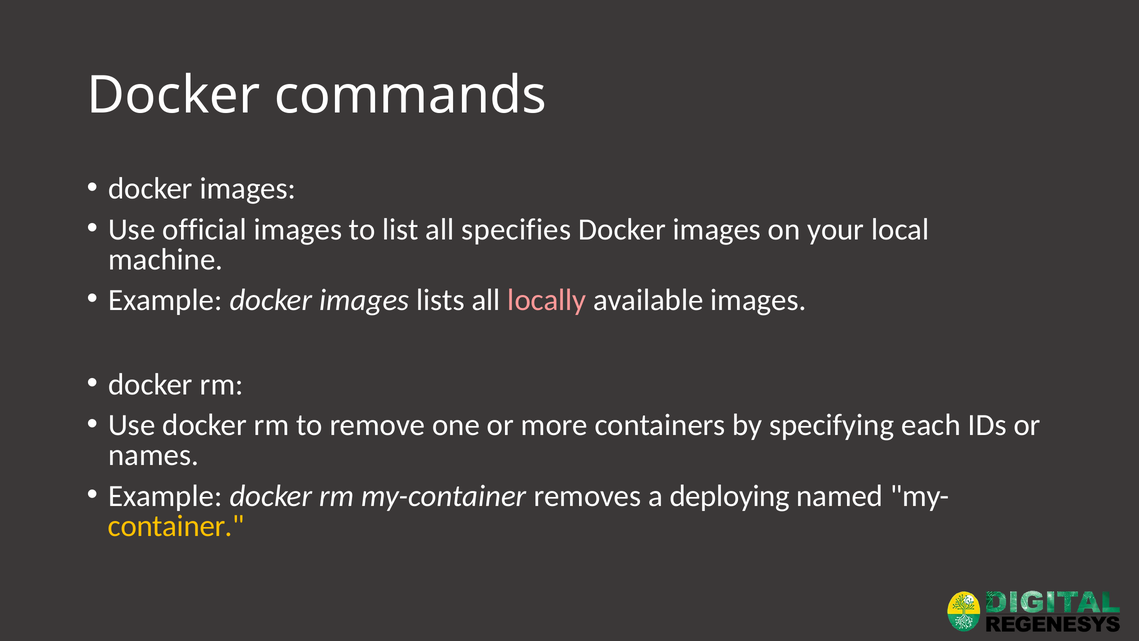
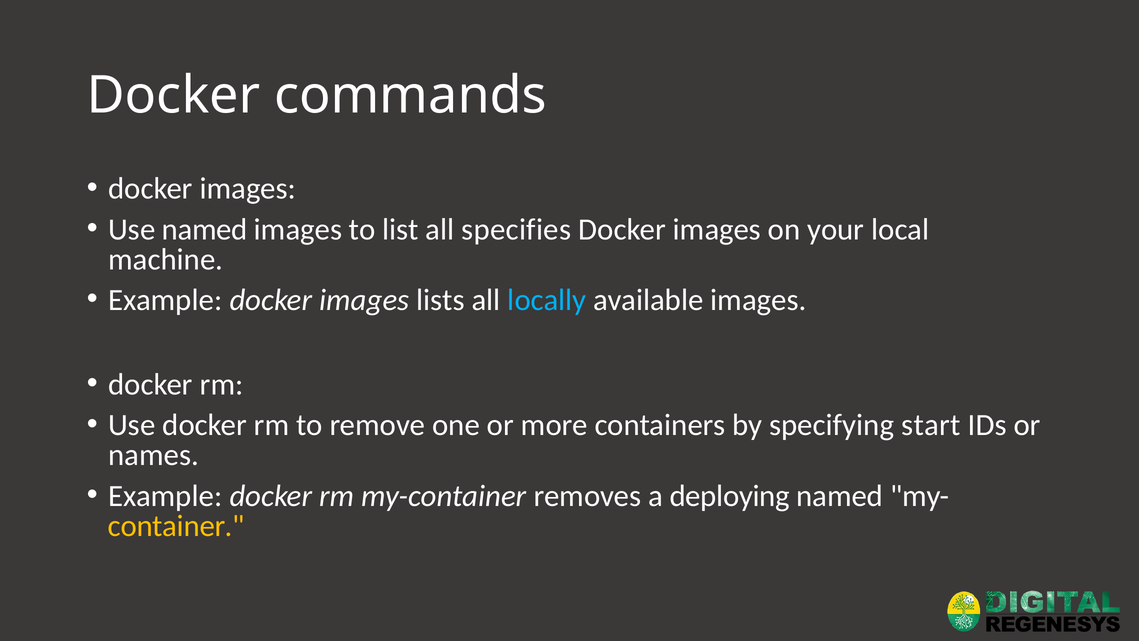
Use official: official -> named (205, 229)
locally colour: pink -> light blue (547, 300)
each: each -> start (931, 425)
